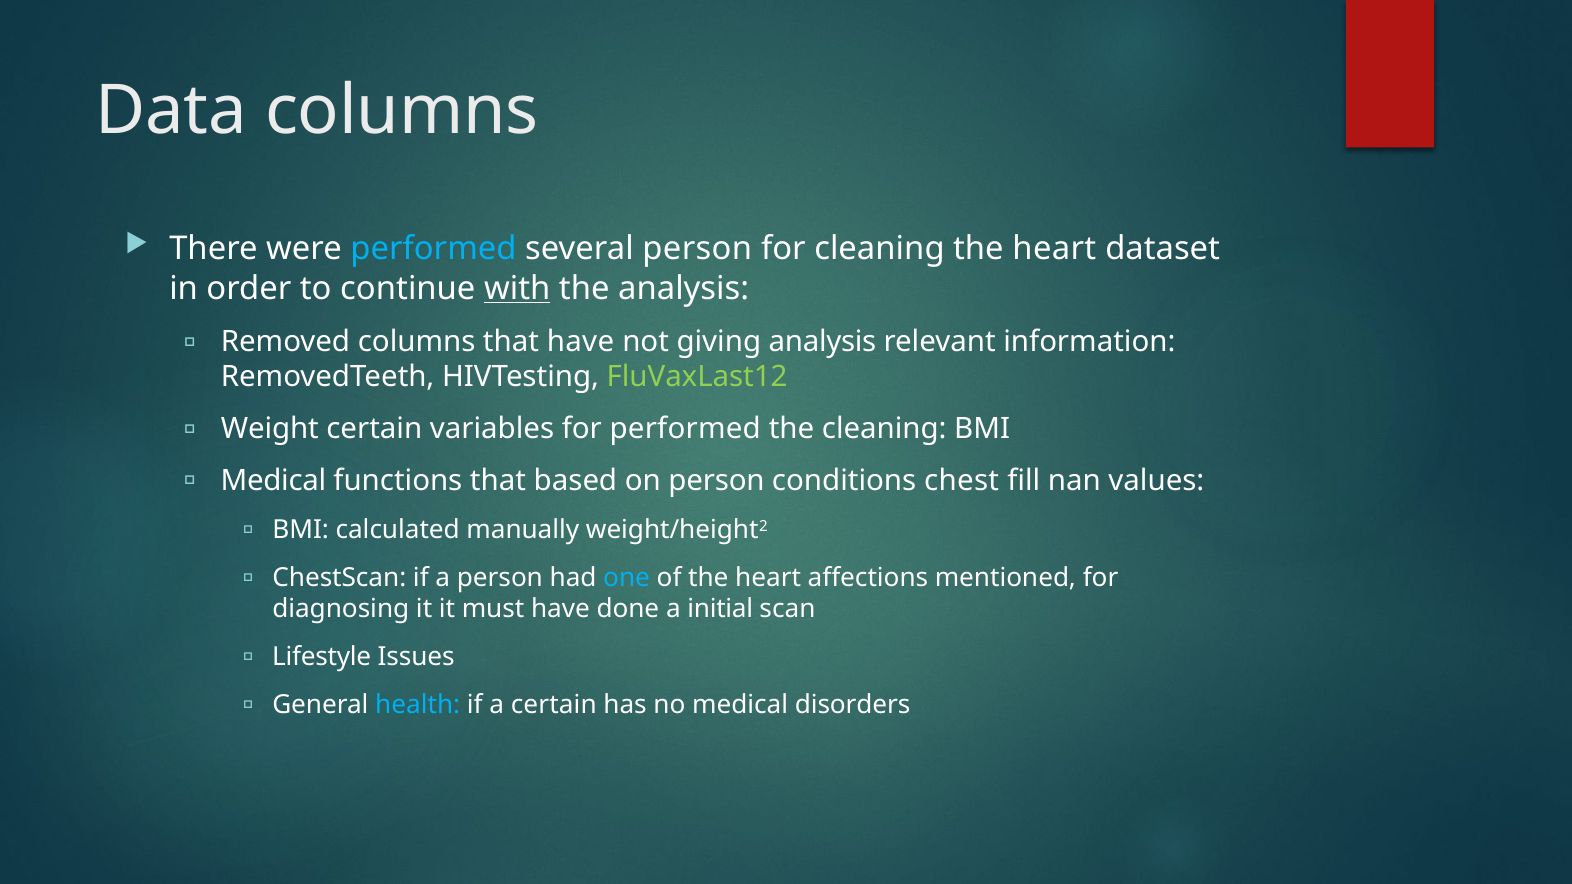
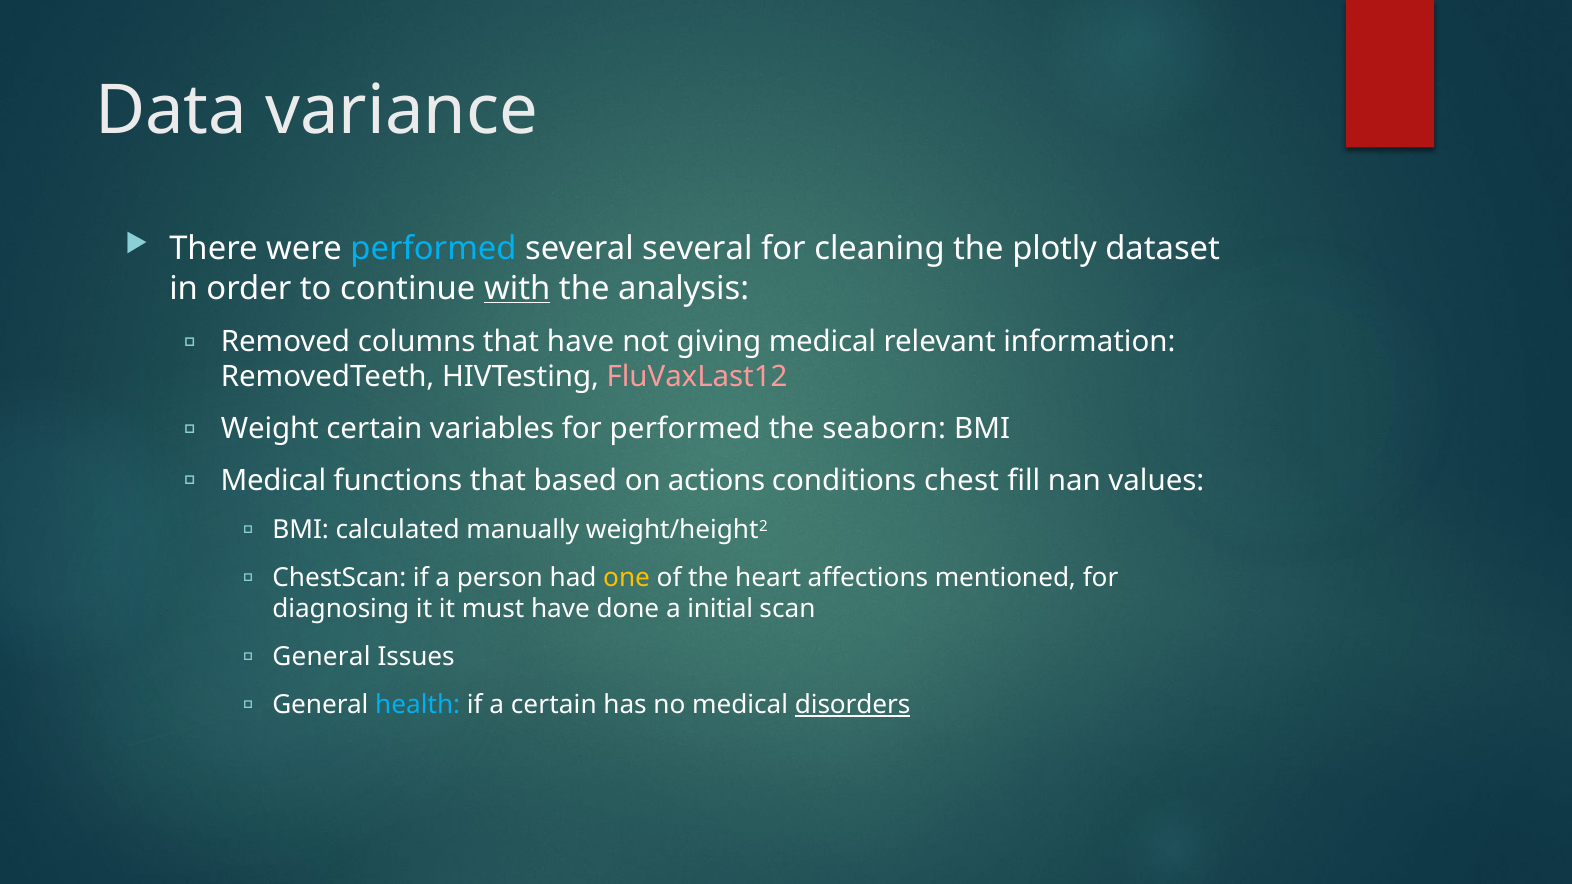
Data columns: columns -> variance (402, 110)
several person: person -> several (697, 249)
cleaning the heart: heart -> plotly (1055, 249)
giving analysis: analysis -> medical (822, 342)
FluVaxLast12 colour: light green -> pink (697, 377)
the cleaning: cleaning -> seaborn (884, 429)
on person: person -> actions (717, 481)
one colour: light blue -> yellow (627, 578)
Lifestyle: Lifestyle -> General (321, 657)
disorders underline: none -> present (853, 705)
